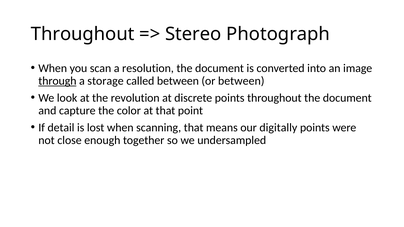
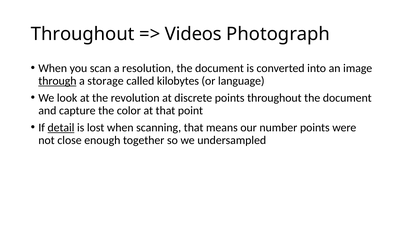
Stereo: Stereo -> Videos (193, 34)
called between: between -> kilobytes (178, 81)
or between: between -> language (241, 81)
detail underline: none -> present (61, 128)
digitally: digitally -> number (278, 128)
